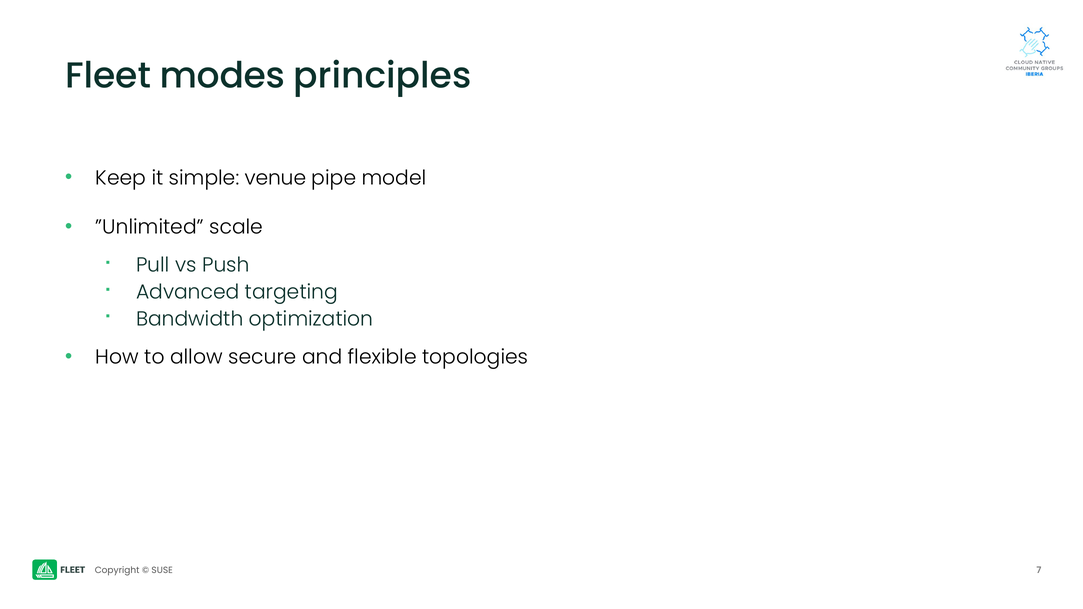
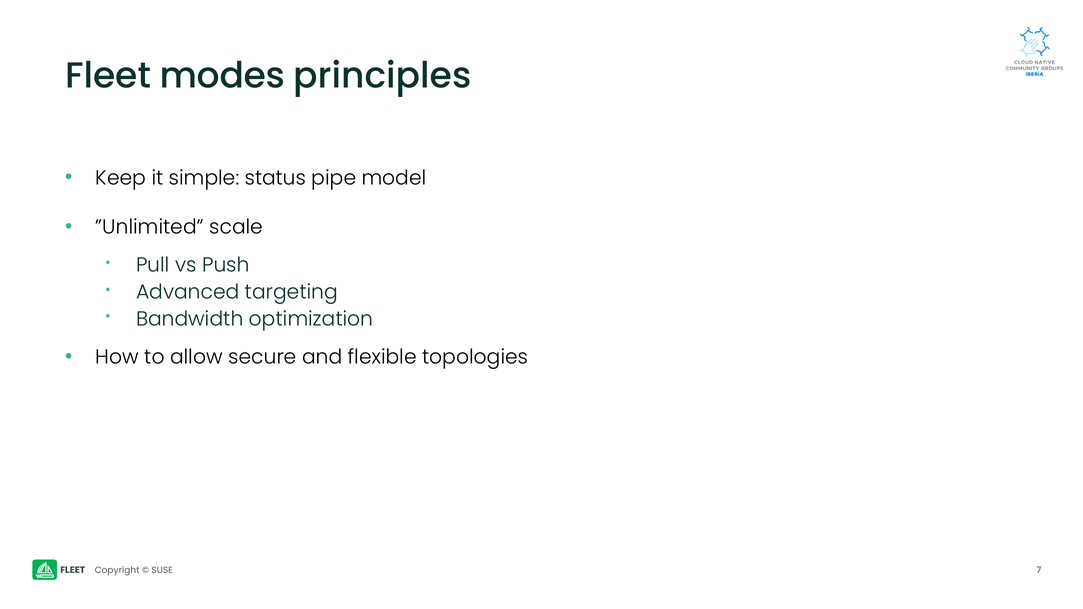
venue: venue -> status (275, 178)
